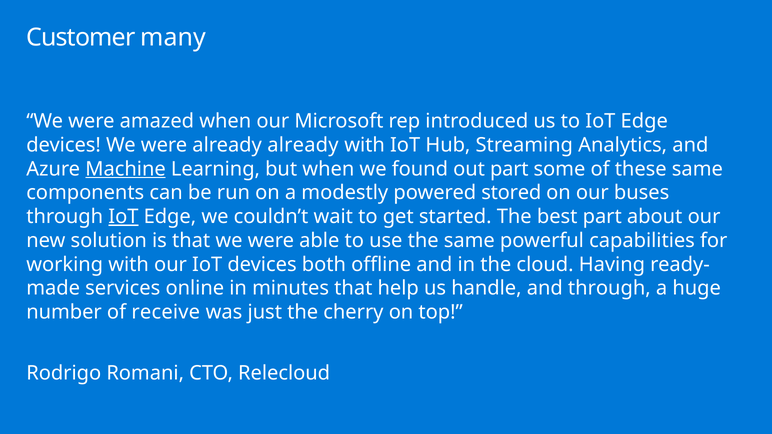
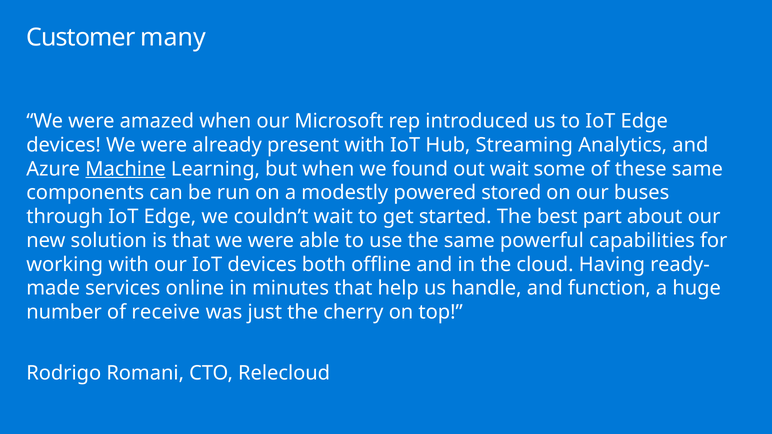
already already: already -> present (303, 145)
out part: part -> wait (509, 169)
IoT underline: present -> none (123, 217)
and through: through -> function (609, 288)
